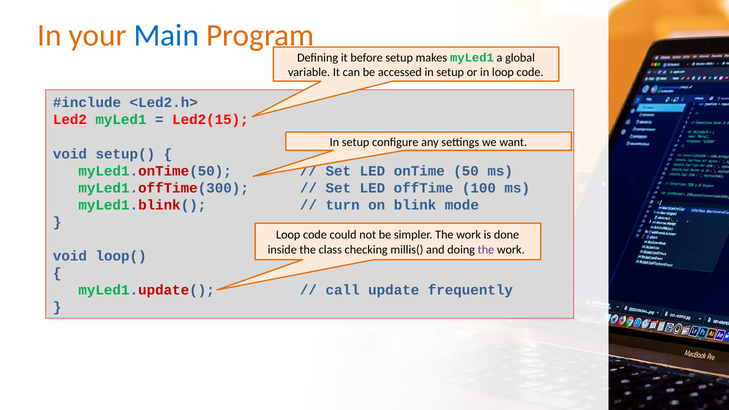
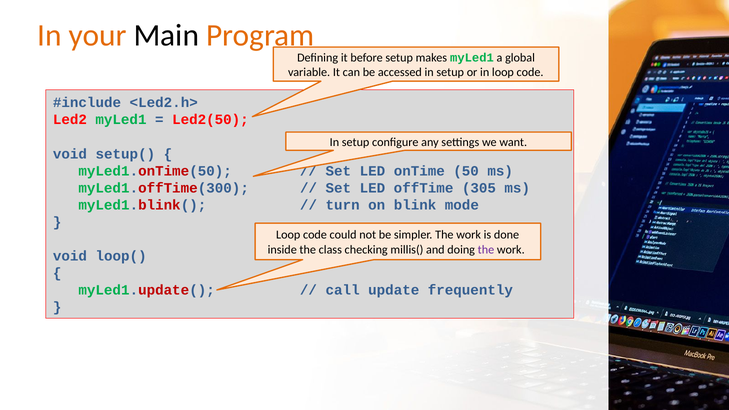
Main colour: blue -> black (166, 35)
Led2(15: Led2(15 -> Led2(50 (210, 120)
100: 100 -> 305 (479, 188)
